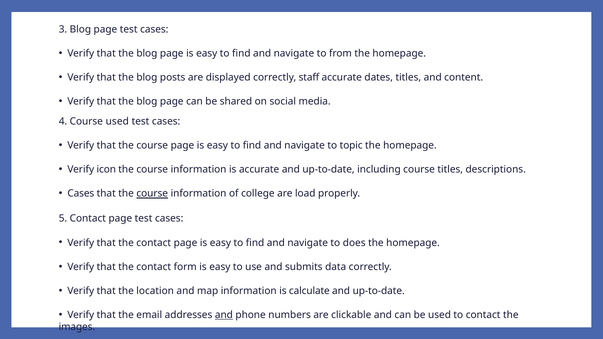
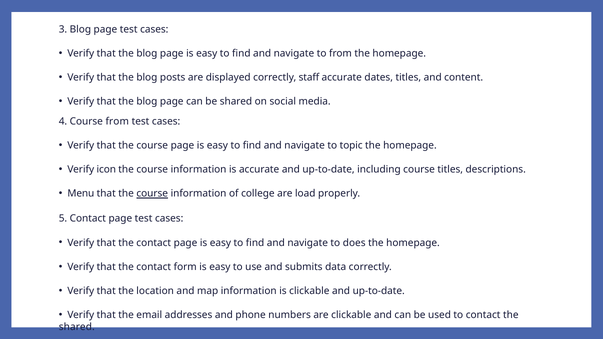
Course used: used -> from (117, 121)
Cases: Cases -> Menu (81, 194)
is calculate: calculate -> clickable (309, 291)
and underline: present -> none (224, 315)
images: images -> shared (77, 327)
